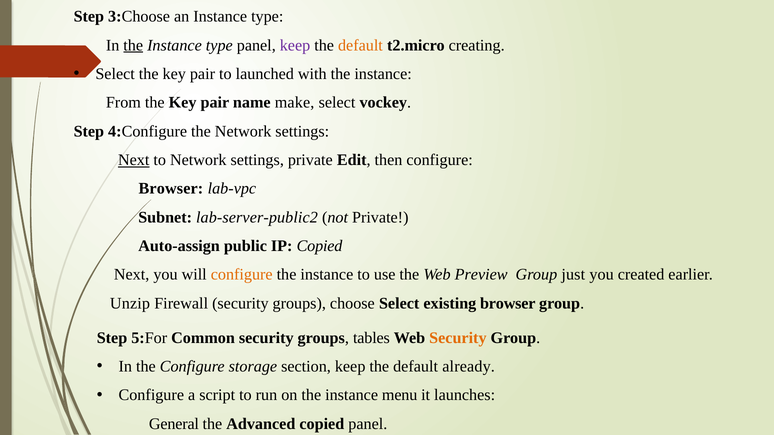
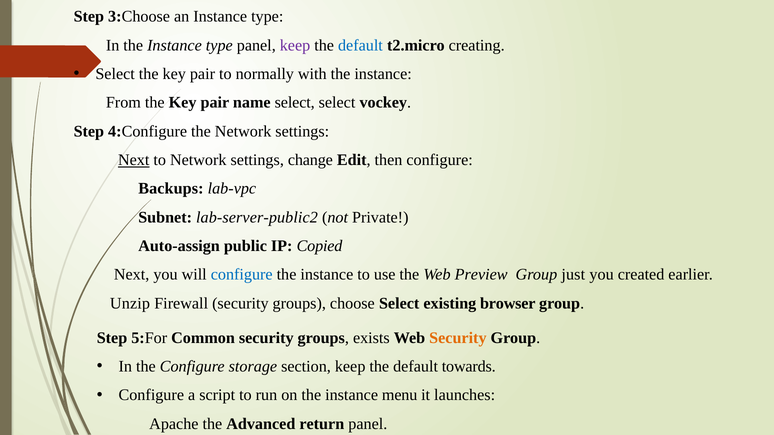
the underline: present -> none (133, 45)
default colour: orange -> blue (360, 45)
launched: launched -> normally (265, 74)
name make: make -> select (295, 103)
settings private: private -> change (310, 160)
Browser: Browser -> Backups (171, 189)
configure colour: orange -> blue (242, 275)
tables: tables -> exists (371, 338)
already: already -> towards (469, 367)
General: General -> Apache (174, 424)
Advanced copied: copied -> return (322, 424)
